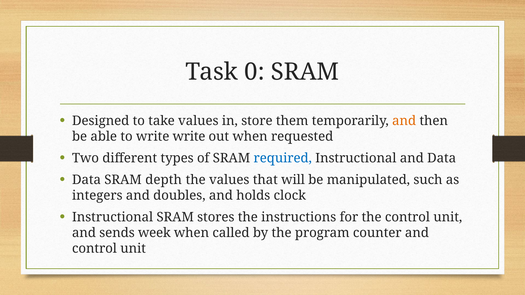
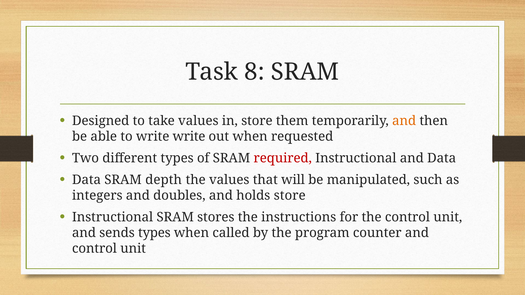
0: 0 -> 8 (254, 72)
required colour: blue -> red (283, 158)
holds clock: clock -> store (290, 196)
sends week: week -> types (154, 233)
